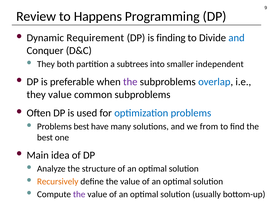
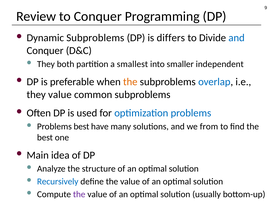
to Happens: Happens -> Conquer (98, 16)
Dynamic Requirement: Requirement -> Subproblems (95, 38)
finding: finding -> differs (171, 38)
subtrees: subtrees -> smallest (132, 64)
the colour: purple -> orange (130, 82)
Recursively colour: orange -> blue (58, 181)
